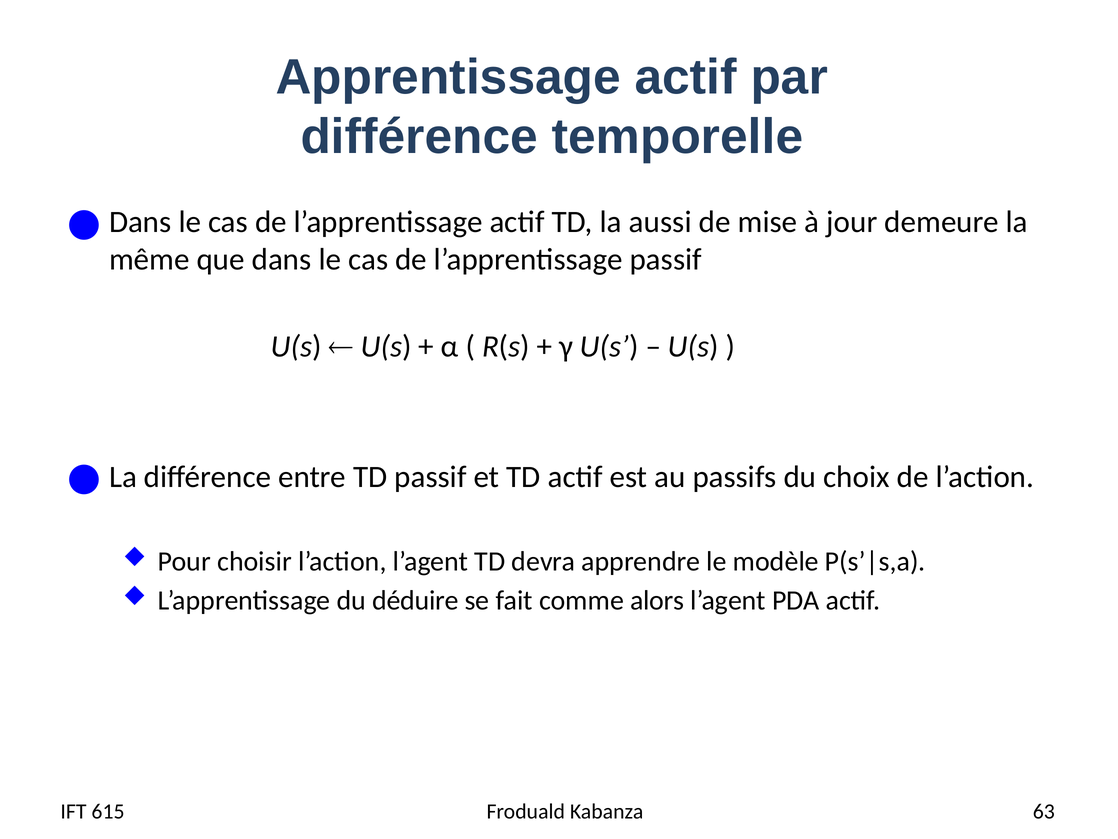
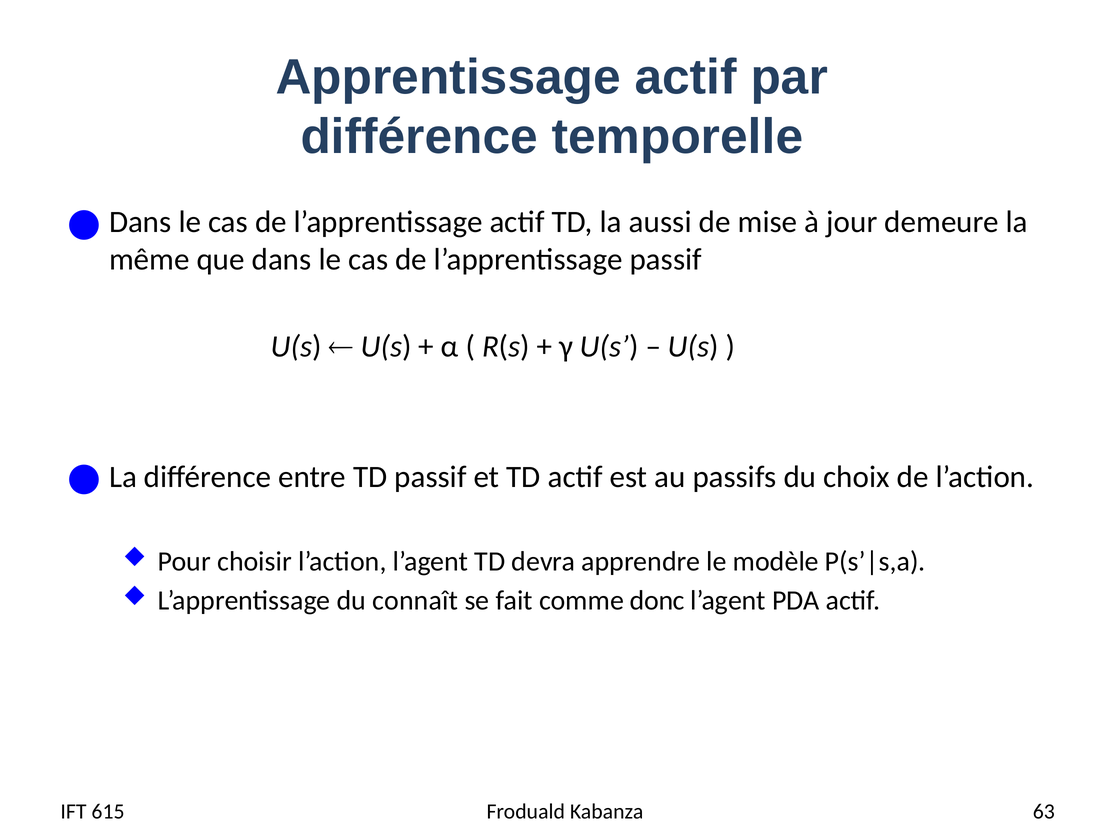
déduire: déduire -> connaît (415, 600)
alors: alors -> donc (657, 600)
